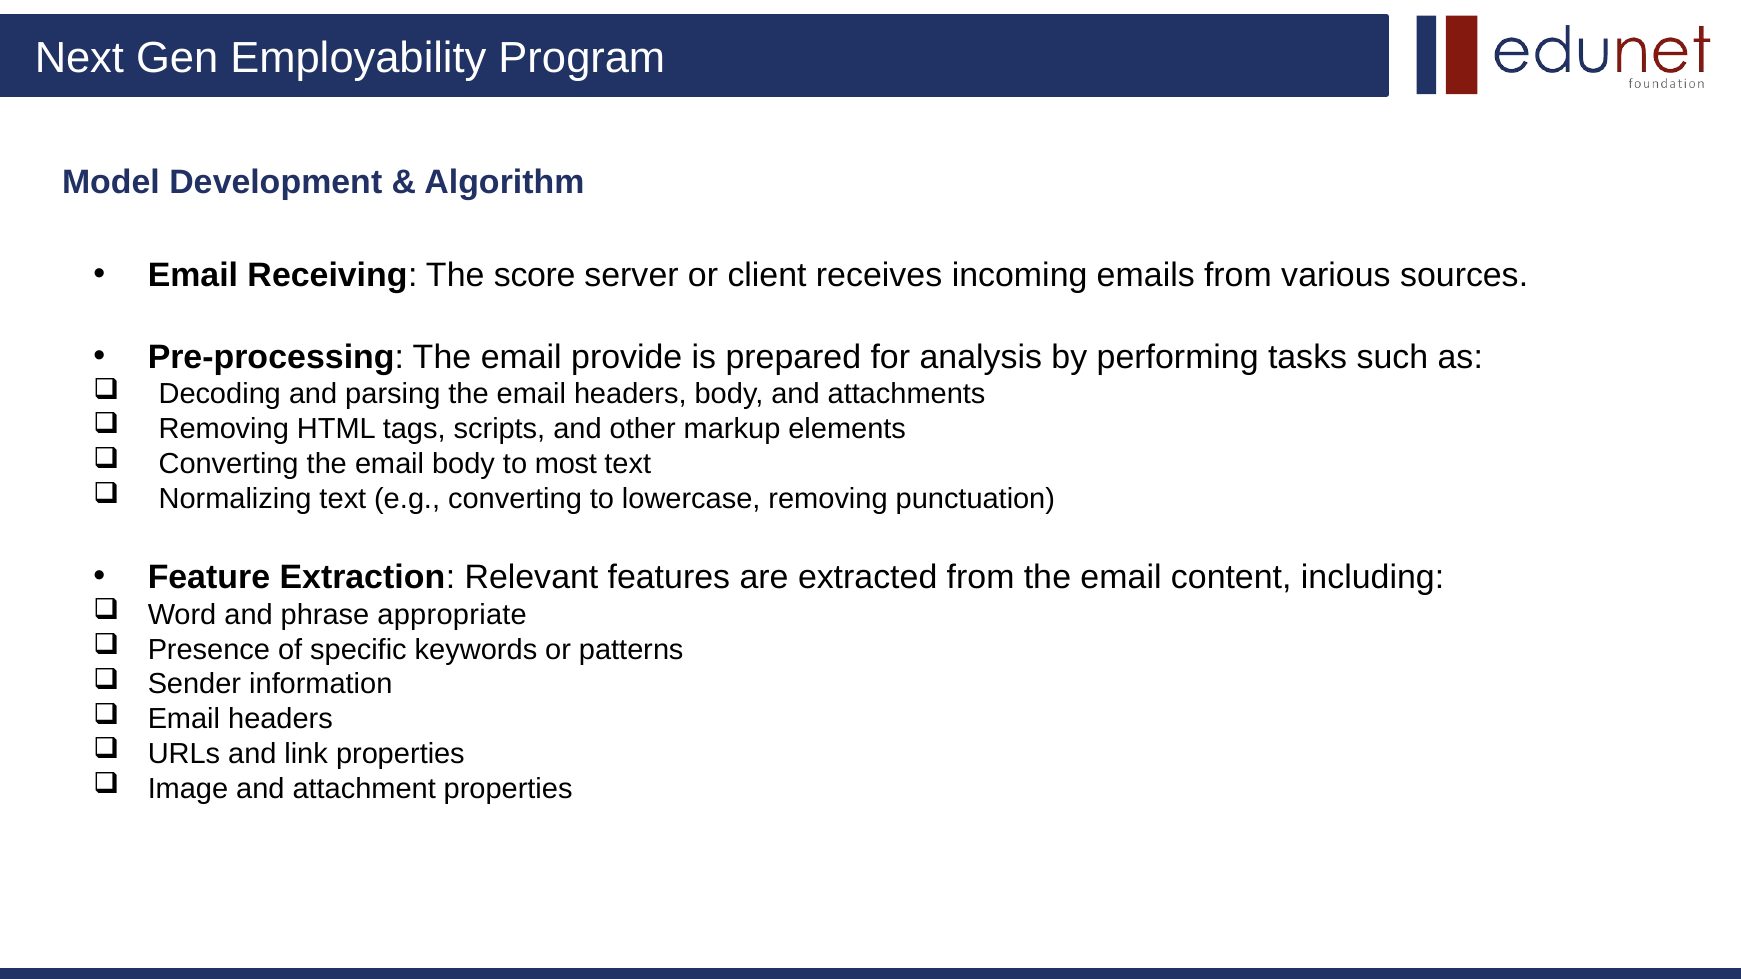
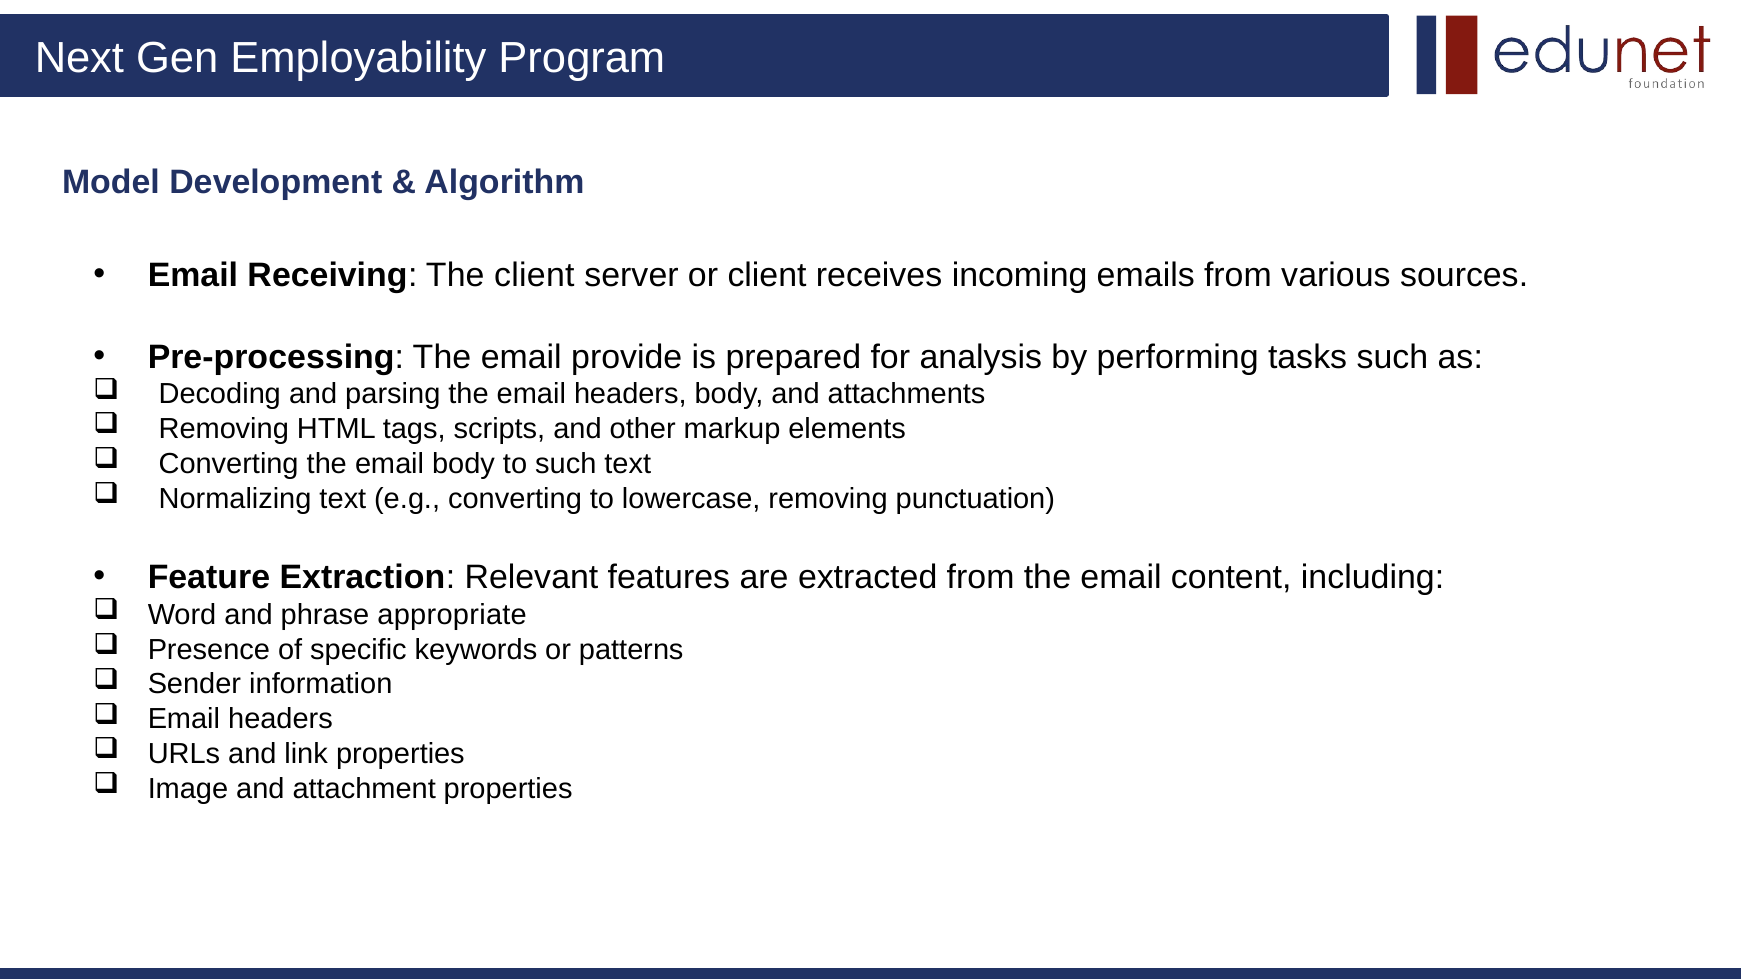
The score: score -> client (534, 276)
to most: most -> such (566, 464)
